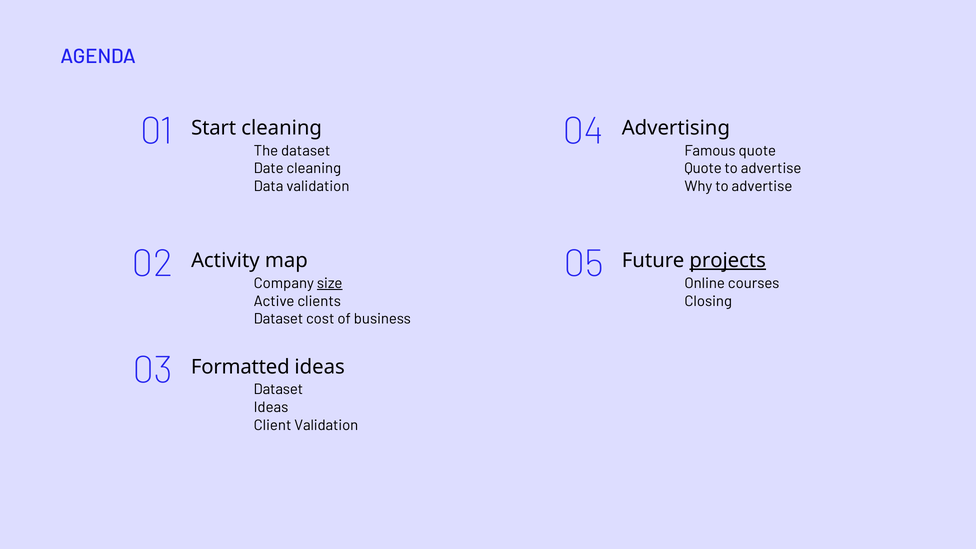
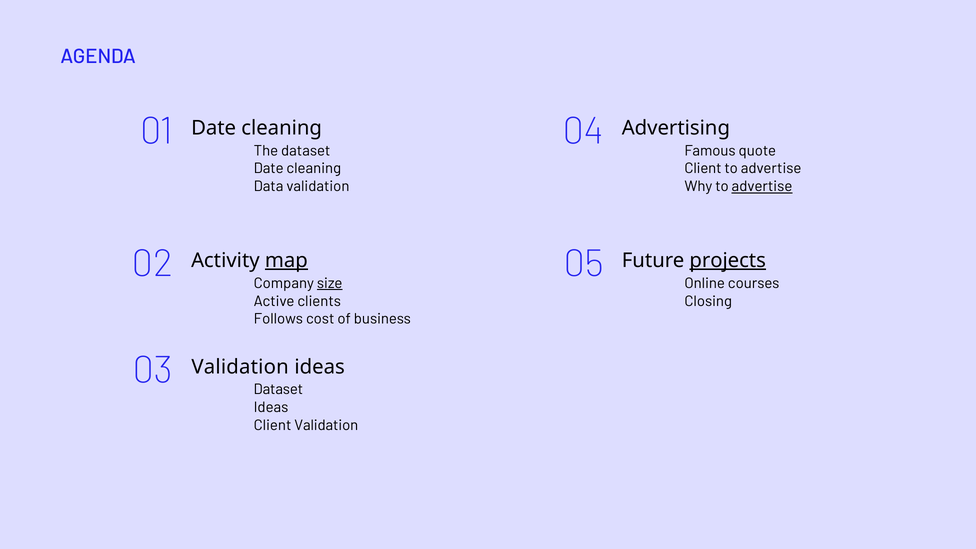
01 Start: Start -> Date (214, 128)
Quote: Quote -> Client (703, 169)
advertise underline: none -> present (762, 186)
map underline: none -> present (286, 261)
Dataset: Dataset -> Follows (278, 319)
03 Formatted: Formatted -> Validation (240, 367)
